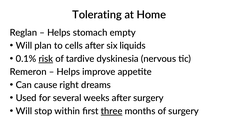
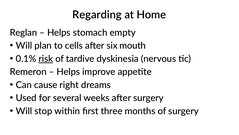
Tolerating: Tolerating -> Regarding (97, 15)
liquids: liquids -> mouth (133, 46)
three underline: present -> none (112, 111)
